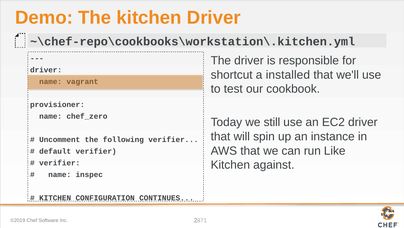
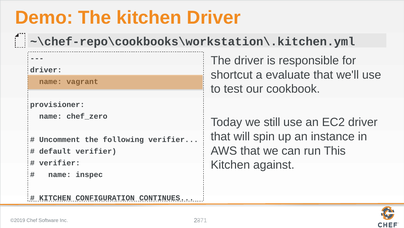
installed: installed -> evaluate (288, 75)
Like: Like -> This (335, 150)
